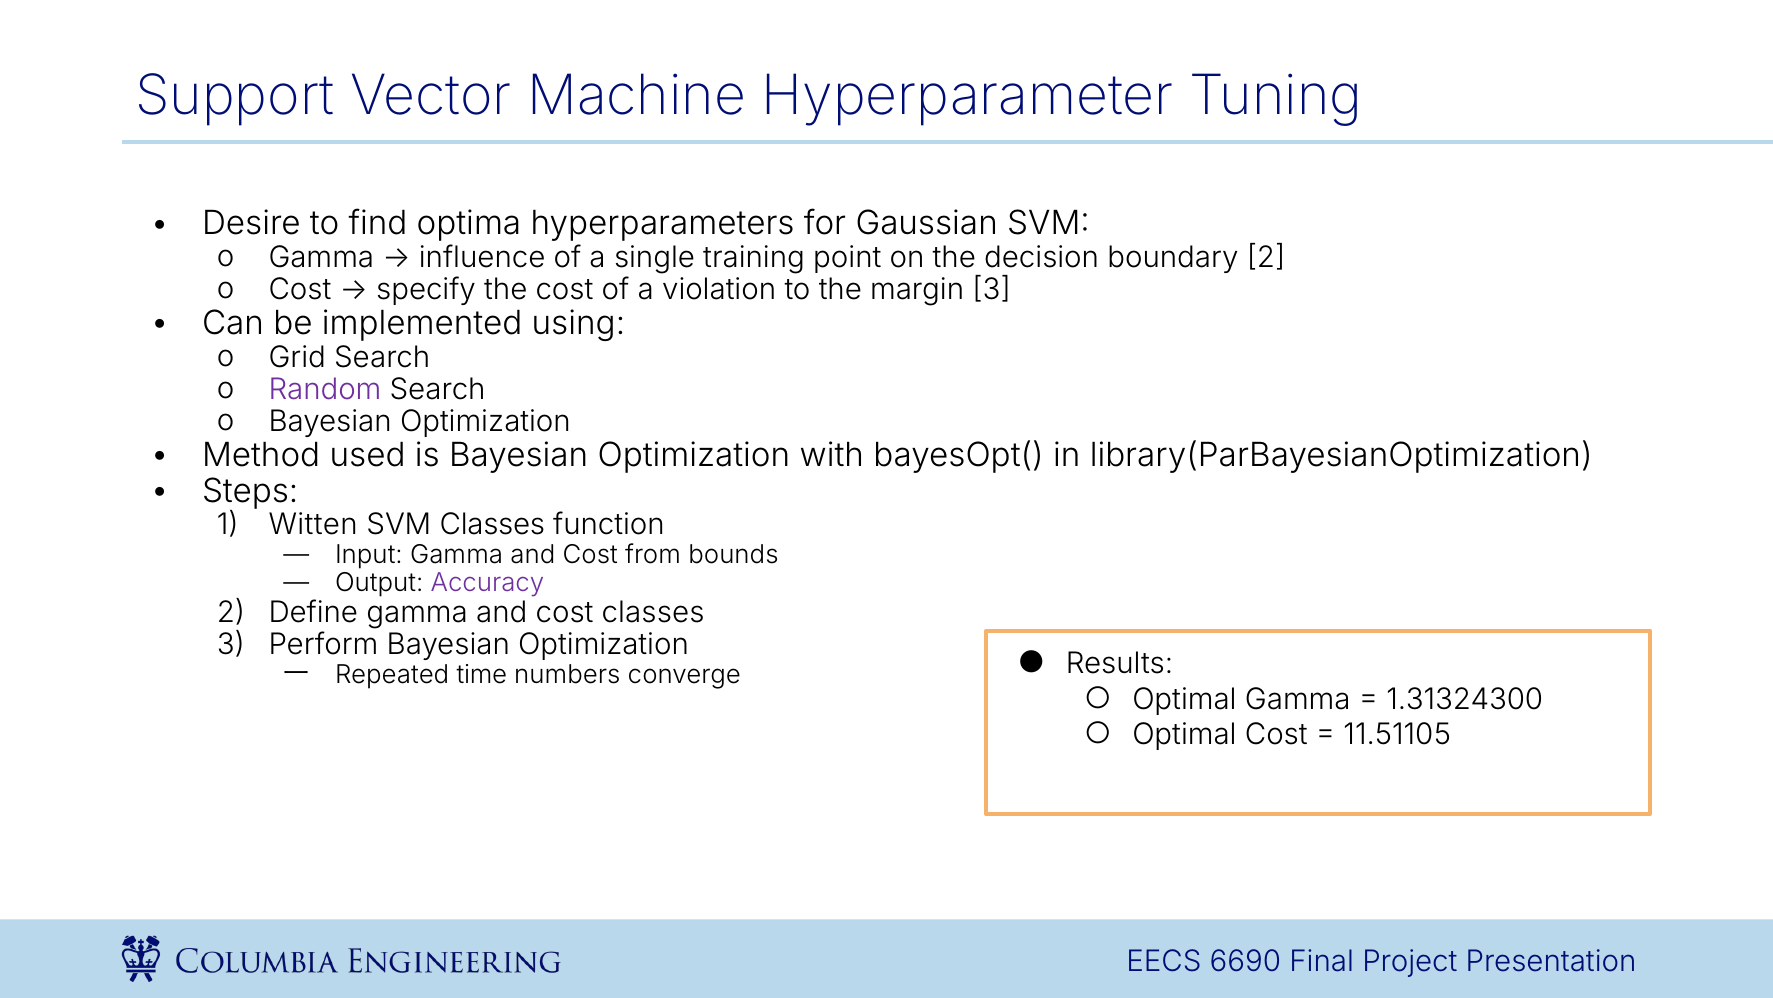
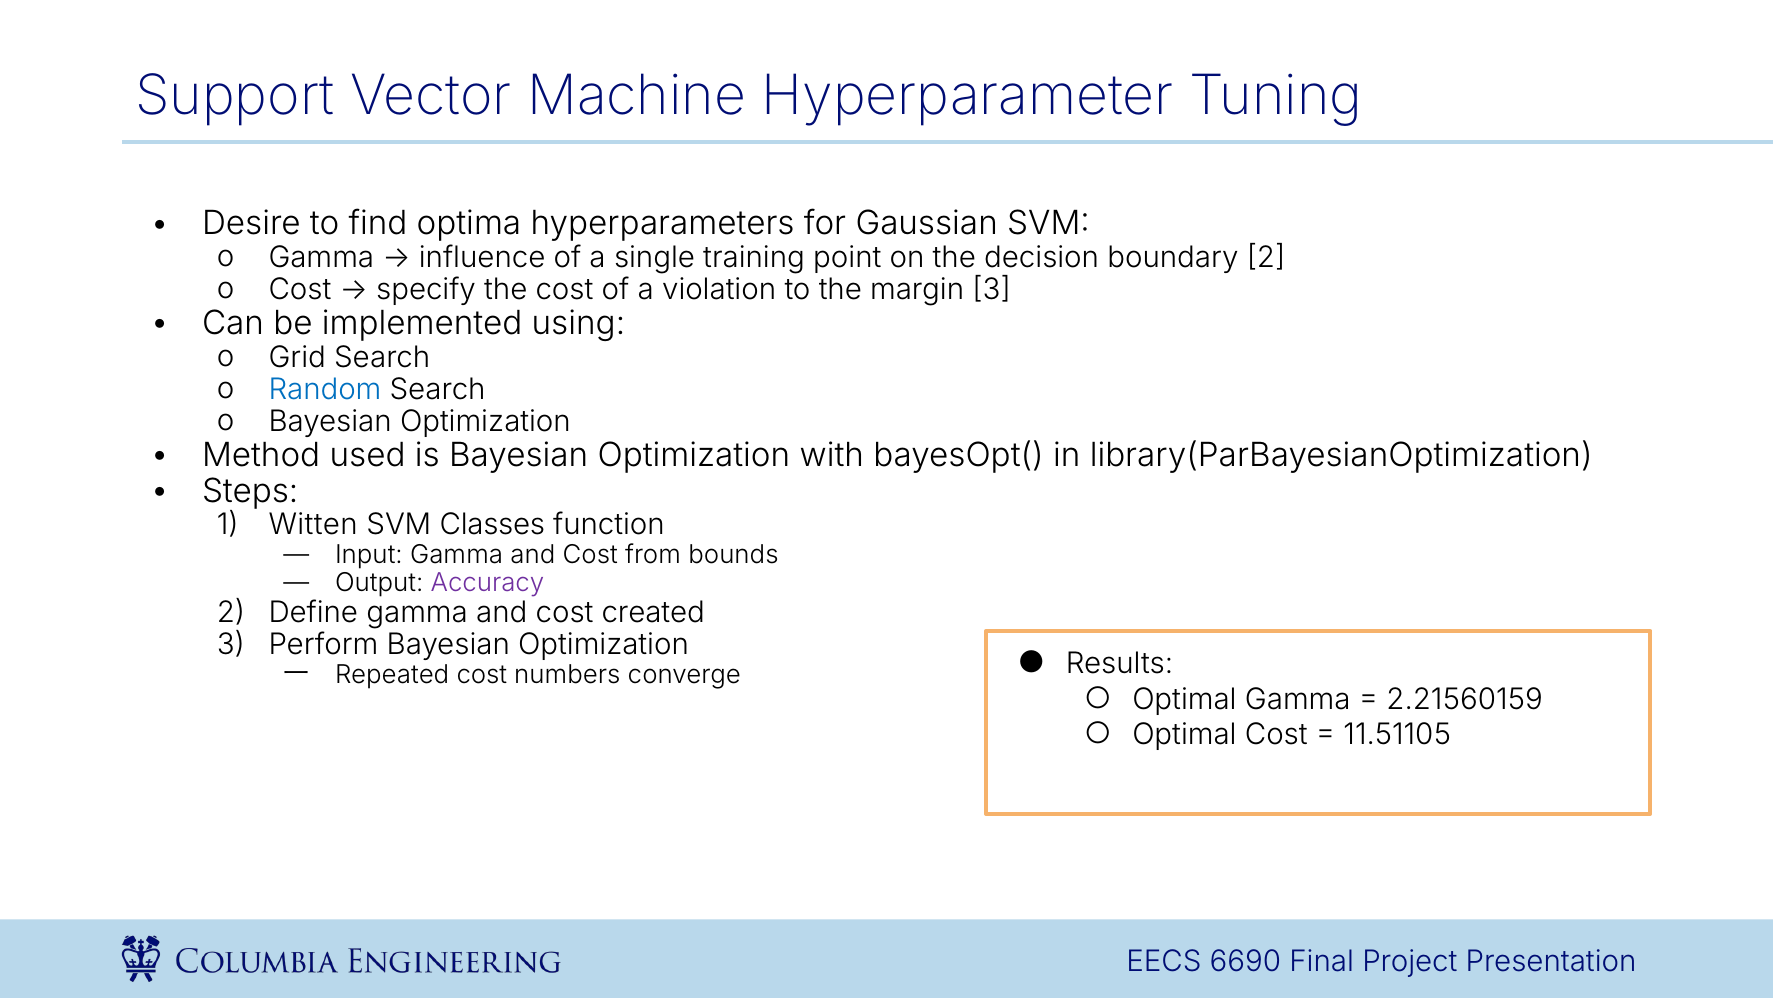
Random colour: purple -> blue (325, 389)
cost classes: classes -> created (653, 613)
Repeated time: time -> cost (482, 674)
1.31324300: 1.31324300 -> 2.21560159 (1465, 699)
